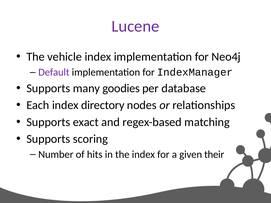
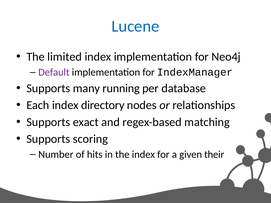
Lucene colour: purple -> blue (135, 26)
vehicle: vehicle -> limited (65, 57)
goodies: goodies -> running (121, 88)
